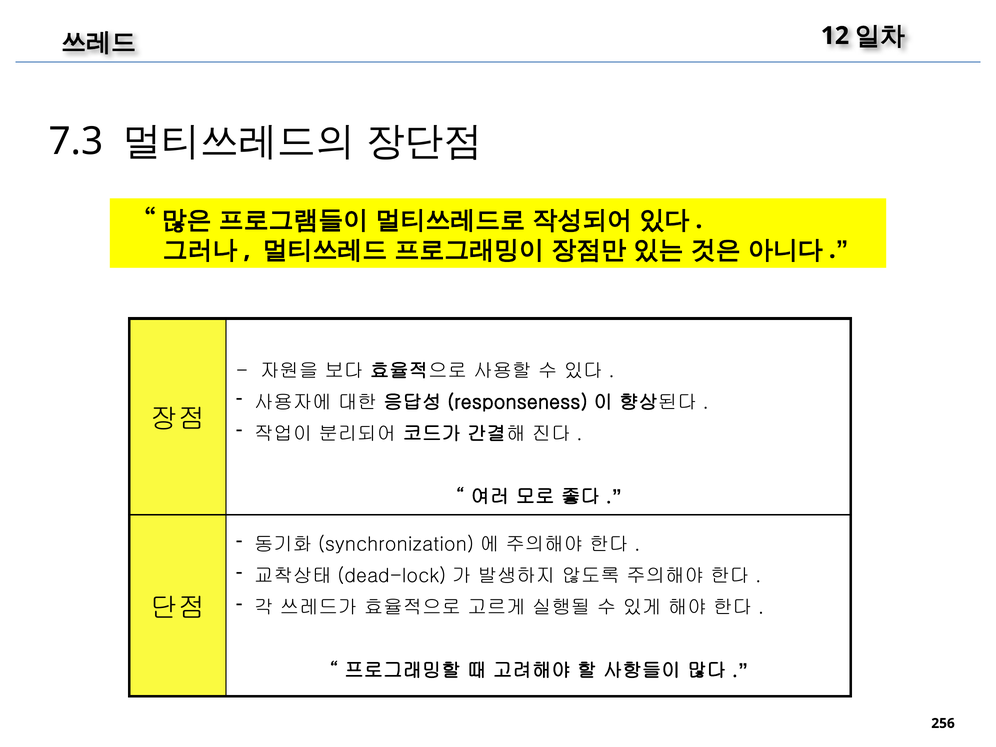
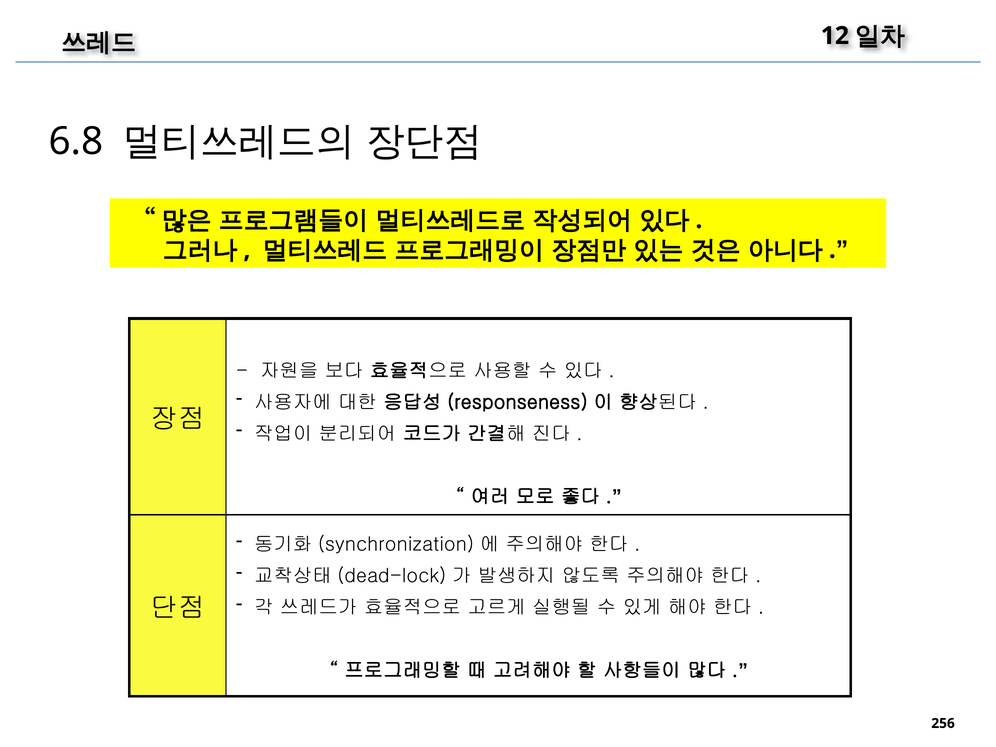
7.3: 7.3 -> 6.8 (76, 141)
